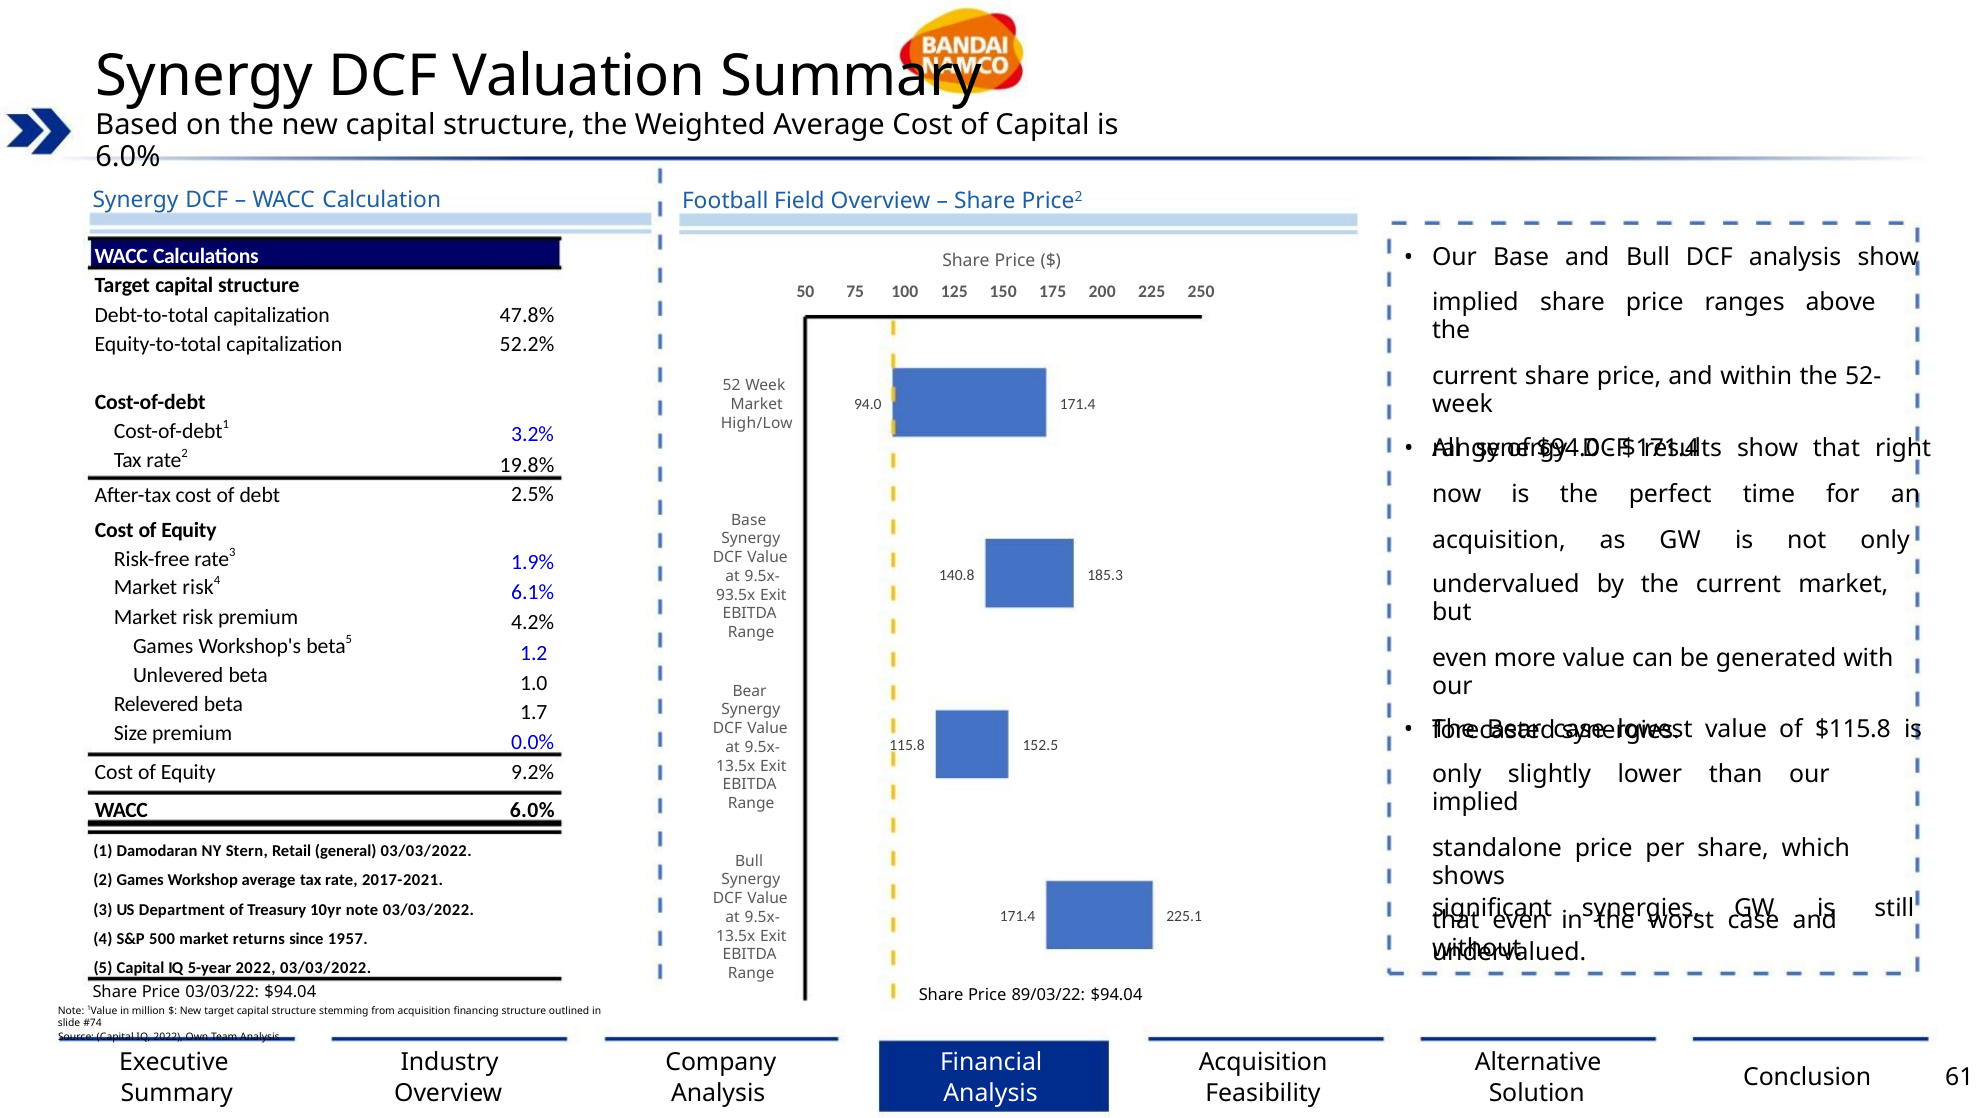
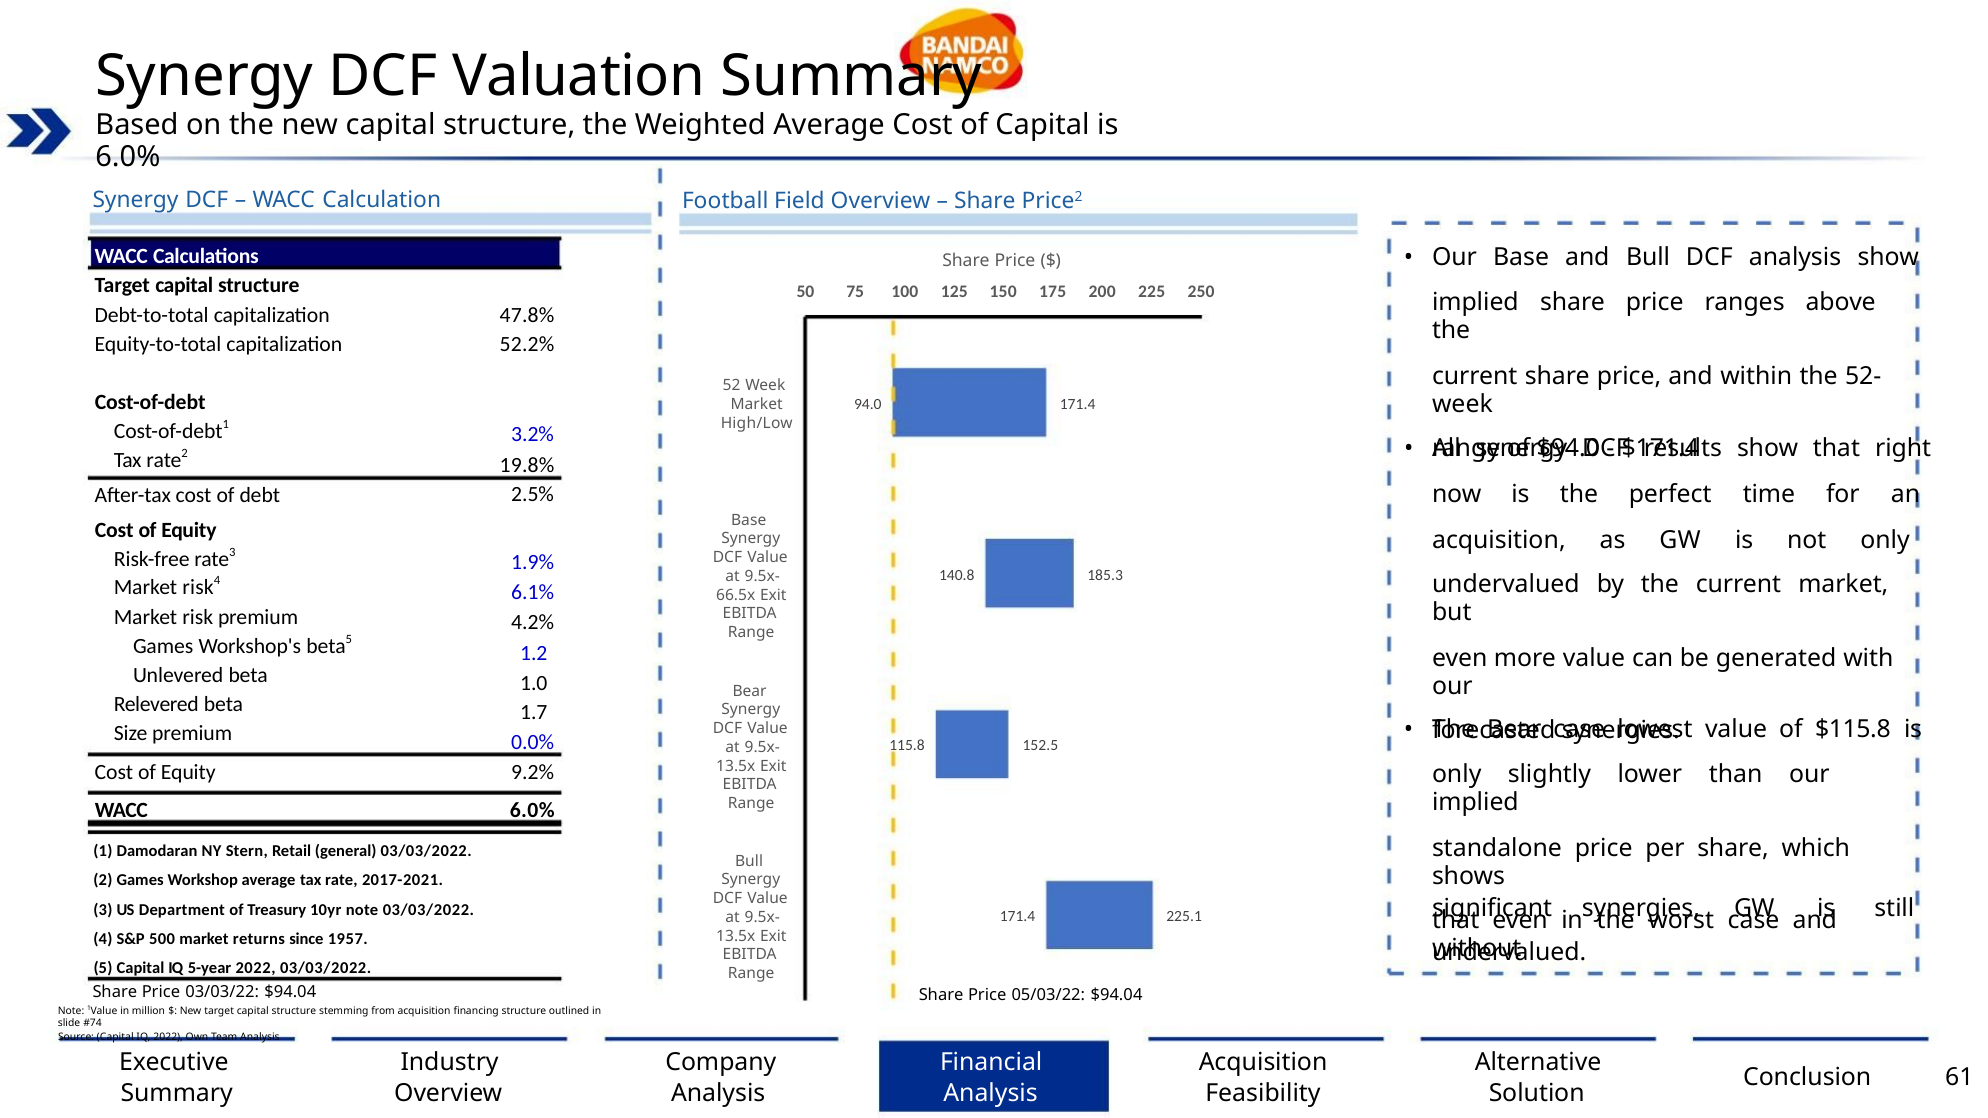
93.5x: 93.5x -> 66.5x (736, 595)
89/03/22: 89/03/22 -> 05/03/22 (1048, 996)
